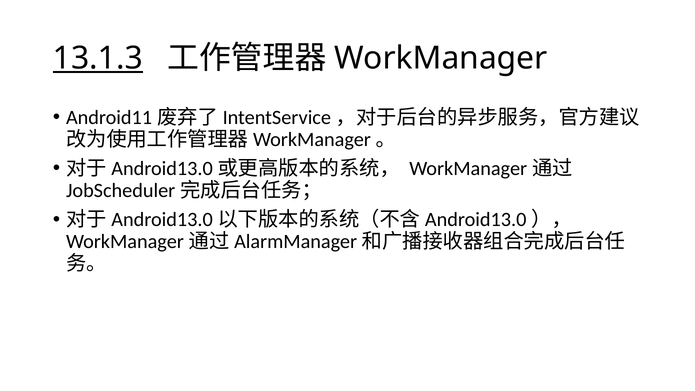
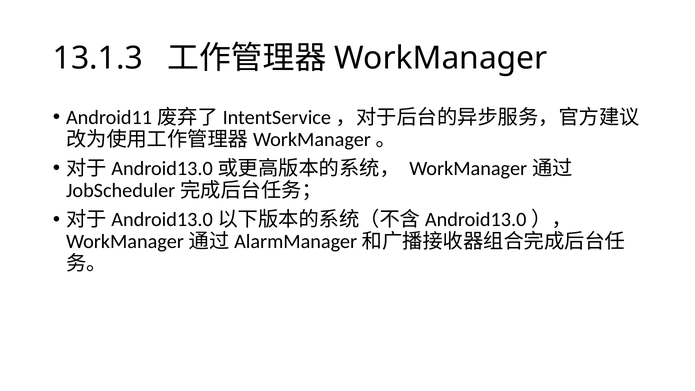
13.1.3 underline: present -> none (98, 58)
